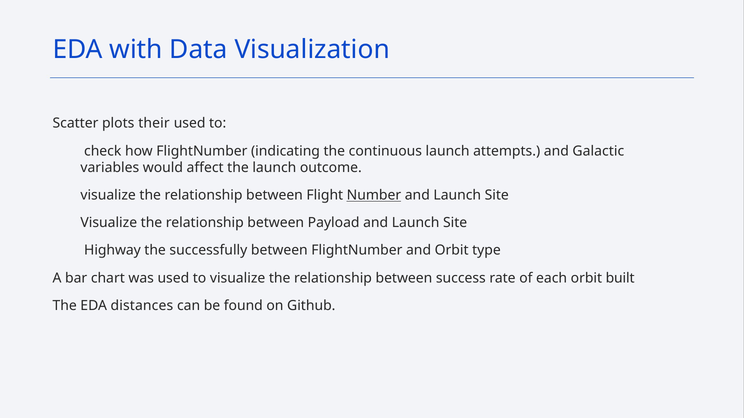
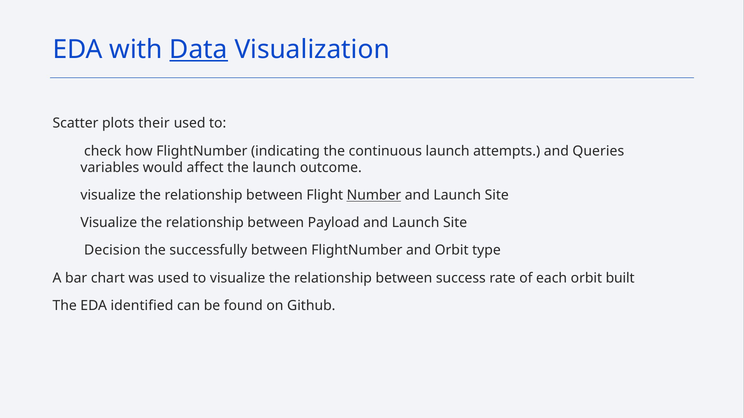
Data underline: none -> present (199, 50)
Galactic: Galactic -> Queries (598, 151)
Highway: Highway -> Decision (112, 251)
distances: distances -> identified (142, 306)
